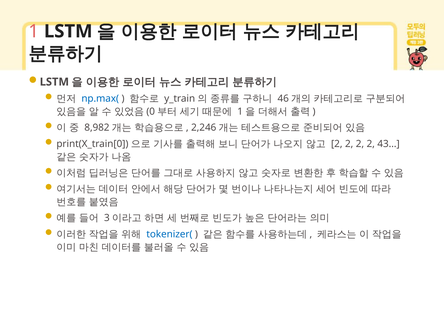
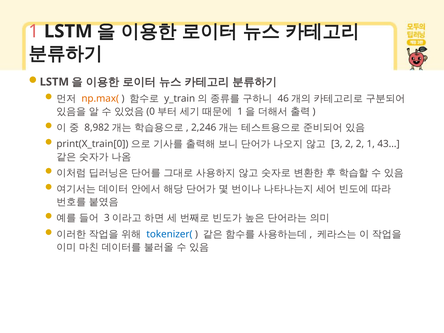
np.max( colour: blue -> orange (100, 99)
2: 2 -> 3 (337, 144)
2: 2 -> 1 (371, 144)
